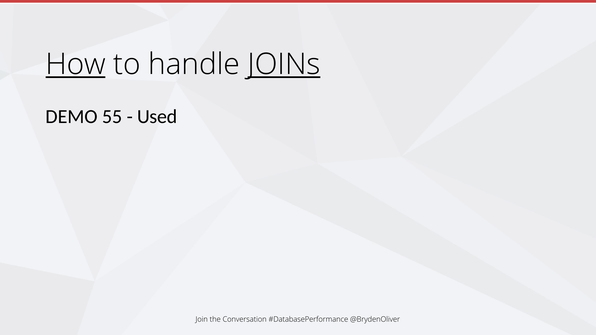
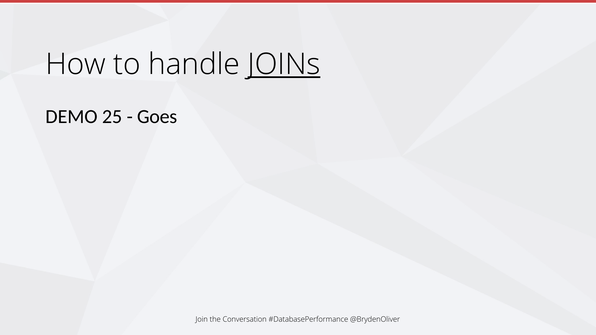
How underline: present -> none (76, 64)
55: 55 -> 25 (112, 117)
Used: Used -> Goes (157, 117)
